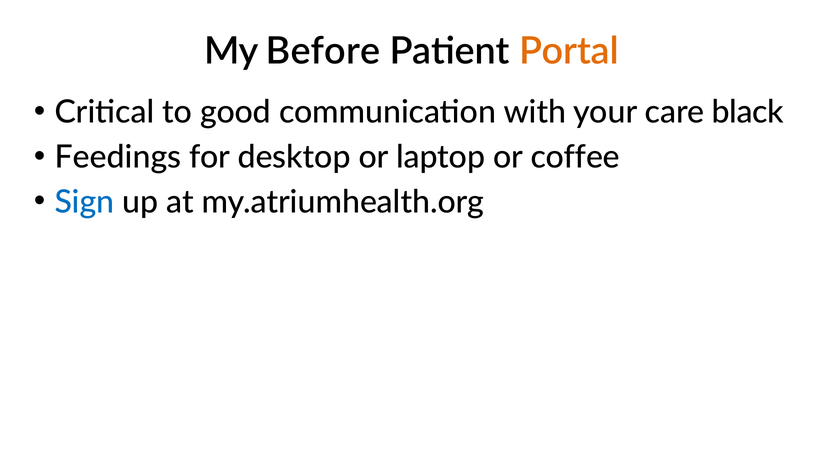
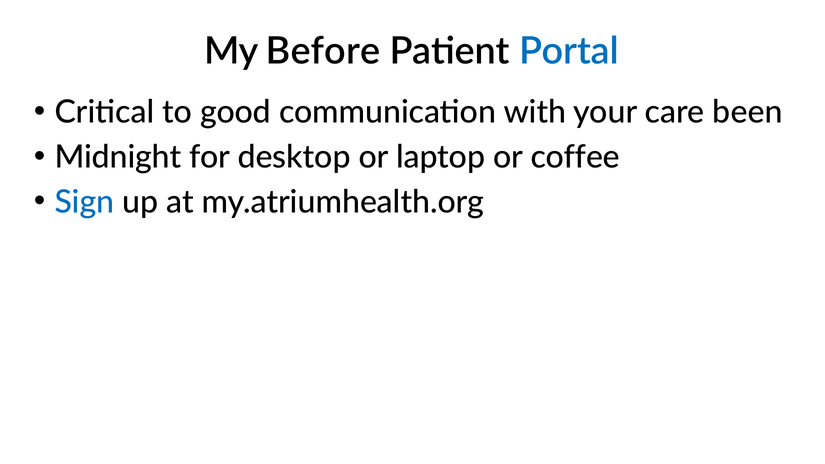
Portal colour: orange -> blue (569, 51)
black: black -> been (748, 112)
Feedings: Feedings -> Midnight (118, 157)
